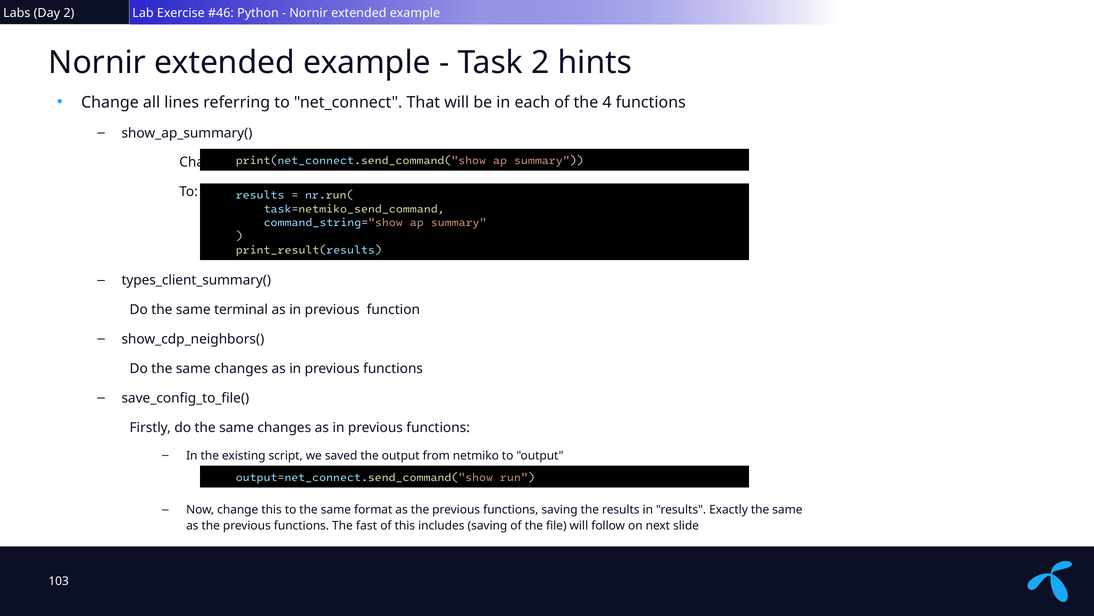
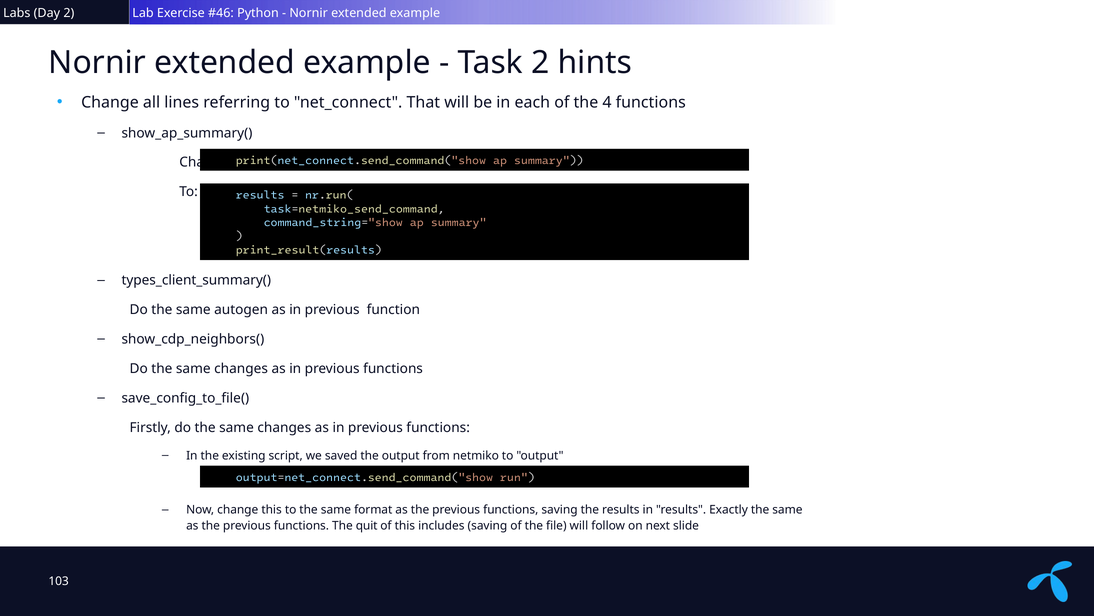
terminal: terminal -> autogen (241, 309)
fast: fast -> quit (367, 525)
